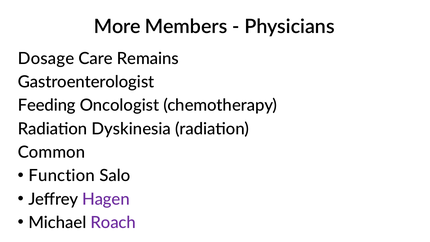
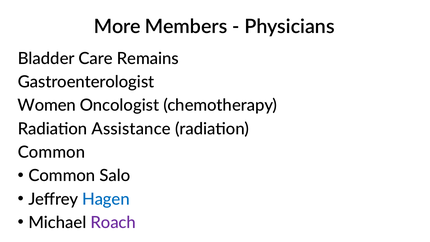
Dosage: Dosage -> Bladder (46, 59)
Feeding: Feeding -> Women (47, 105)
Dyskinesia: Dyskinesia -> Assistance (131, 129)
Function: Function -> Common (62, 176)
Hagen colour: purple -> blue (106, 199)
